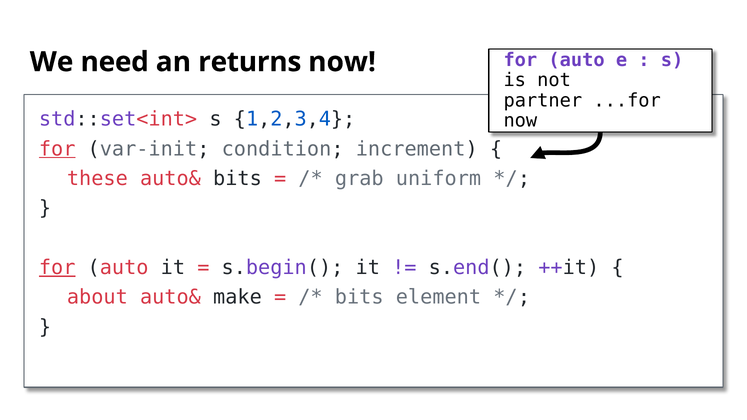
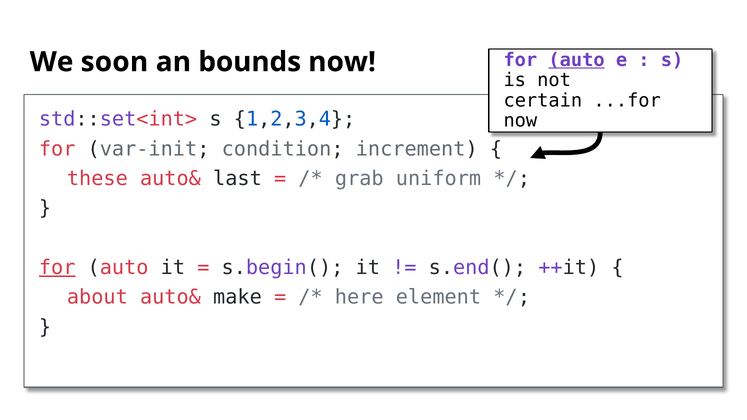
need: need -> soon (114, 62)
returns: returns -> bounds (250, 62)
auto underline: none -> present (577, 60)
partner: partner -> certain (543, 100)
for underline: present -> none (57, 149)
auto& bits: bits -> last (237, 179)
bits: bits -> here (359, 297)
